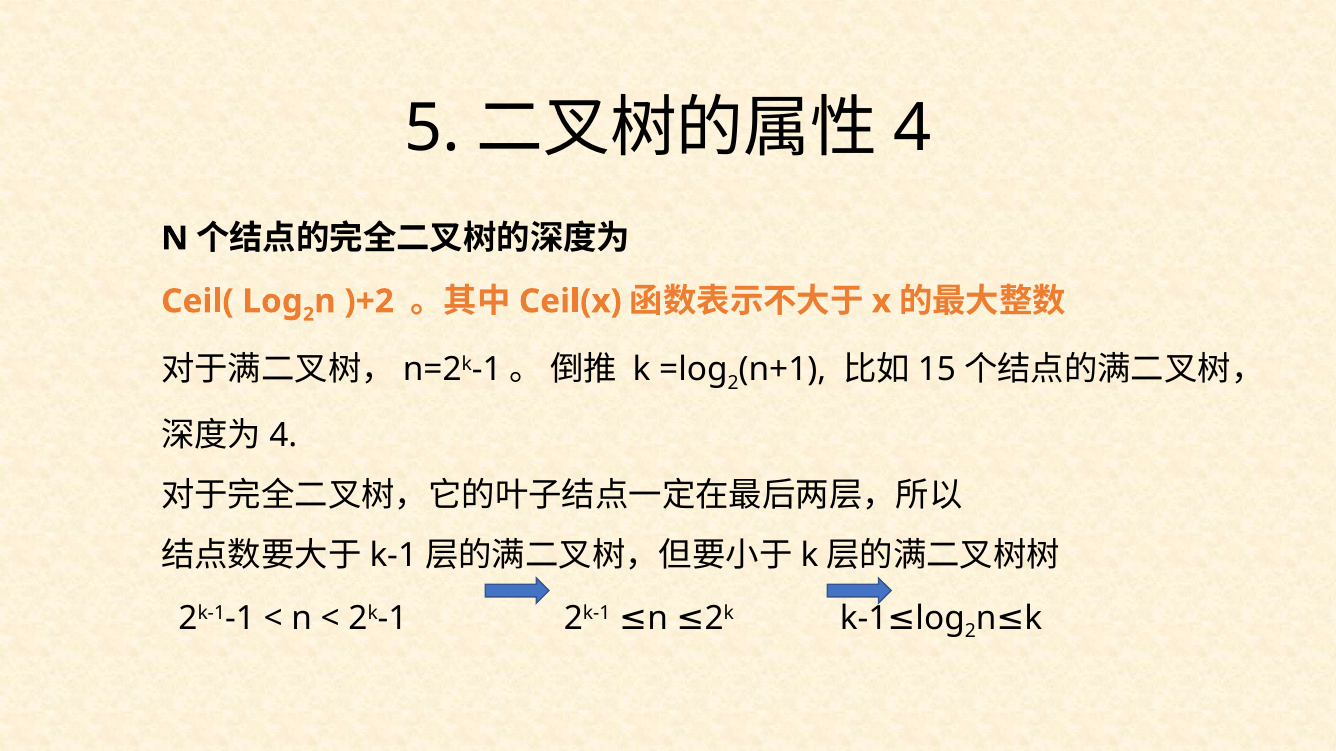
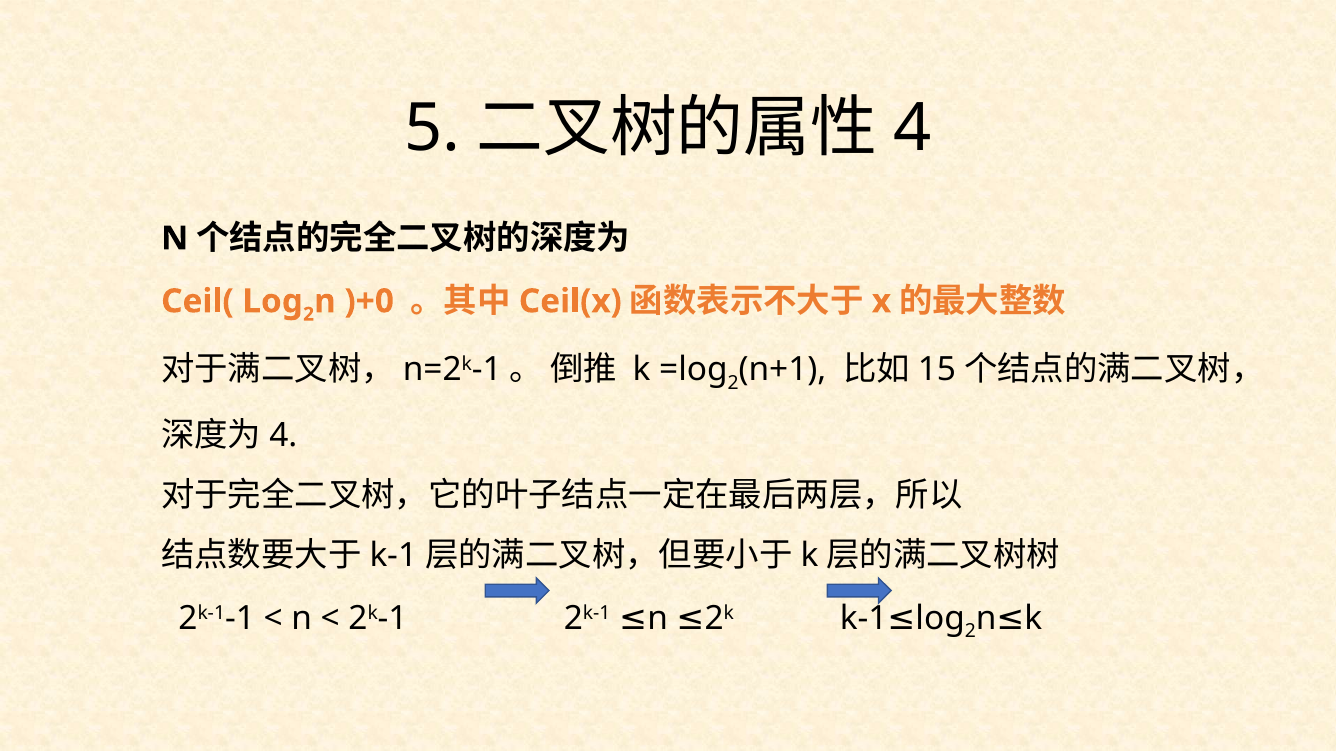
)+2: )+2 -> )+0 (369, 301)
